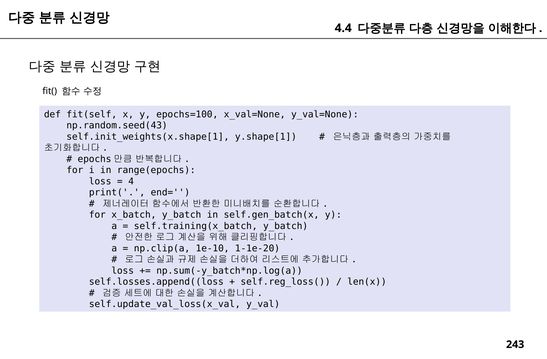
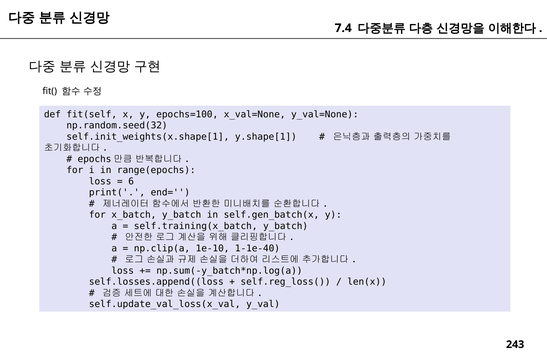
4.4: 4.4 -> 7.4 (343, 28)
np.random.seed(43: np.random.seed(43 -> np.random.seed(32 (117, 126)
4: 4 -> 6 (131, 181)
1-1e-20: 1-1e-20 -> 1-1e-40 (257, 249)
